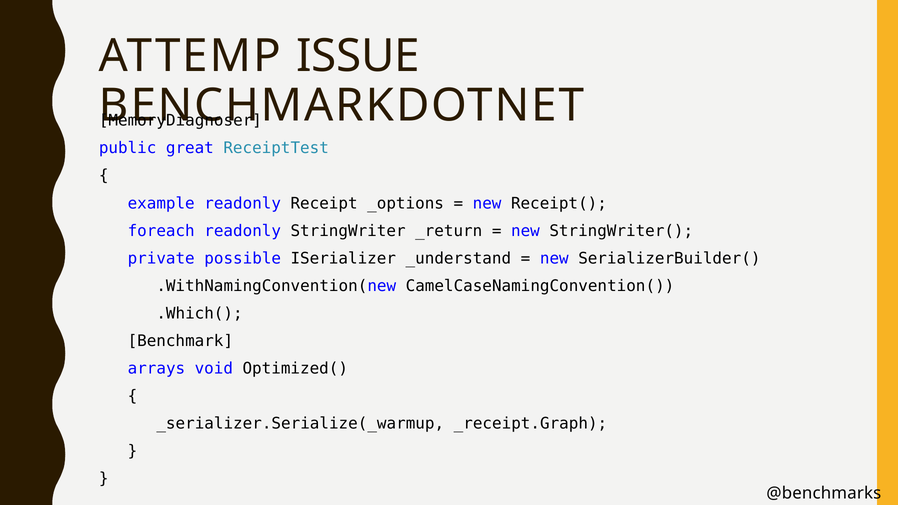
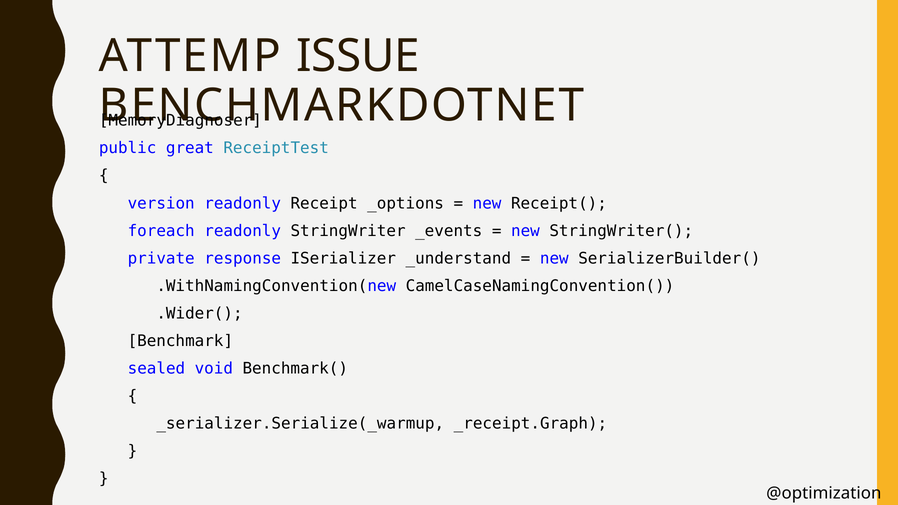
example: example -> version (161, 203)
_return: _return -> _events (449, 231)
possible: possible -> response (243, 258)
.Which(: .Which( -> .Wider( (200, 314)
arrays: arrays -> sealed (156, 369)
Optimized(: Optimized( -> Benchmark( (295, 369)
@benchmarks: @benchmarks -> @optimization (824, 493)
